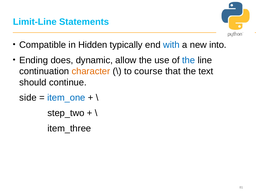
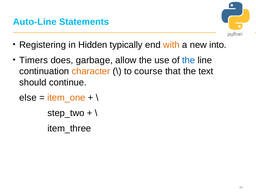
Limit-Line: Limit-Line -> Auto-Line (35, 22)
Compatible: Compatible -> Registering (43, 45)
with colour: blue -> orange (171, 45)
Ending: Ending -> Timers (34, 60)
dynamic: dynamic -> garbage (94, 60)
side: side -> else (28, 98)
item_one colour: blue -> orange (66, 98)
